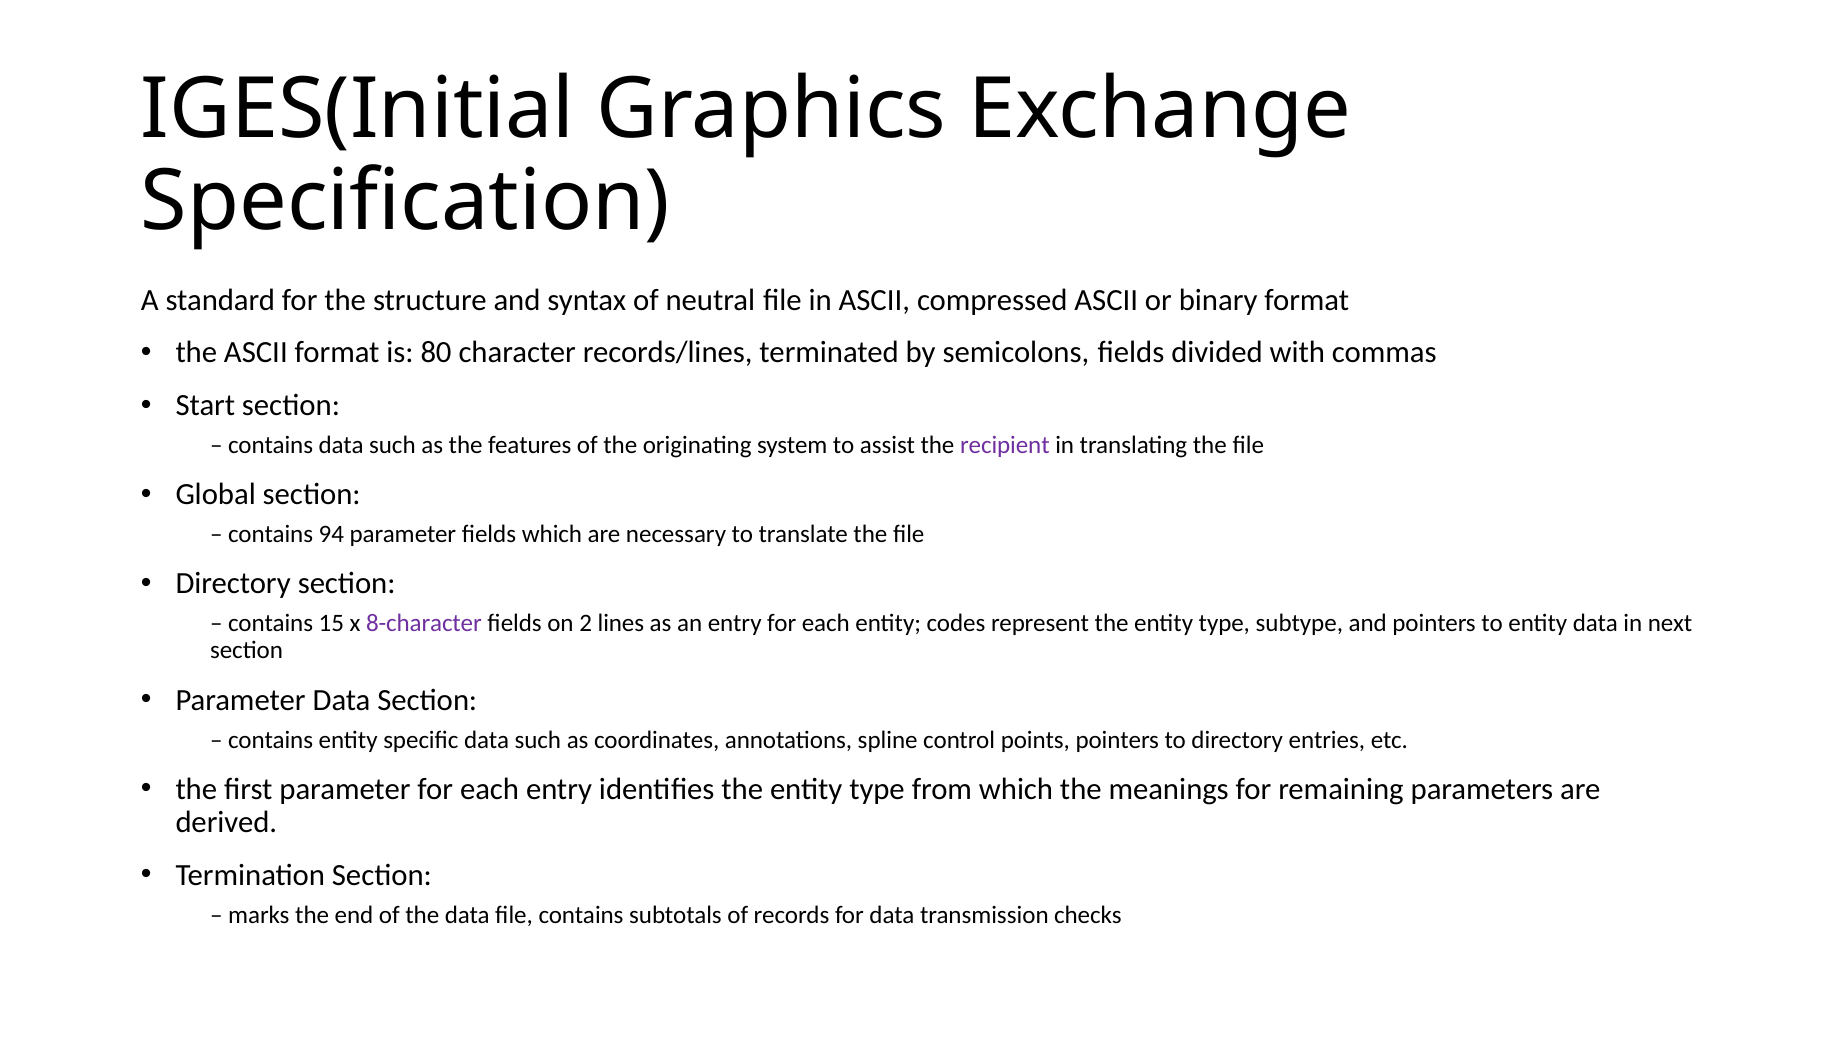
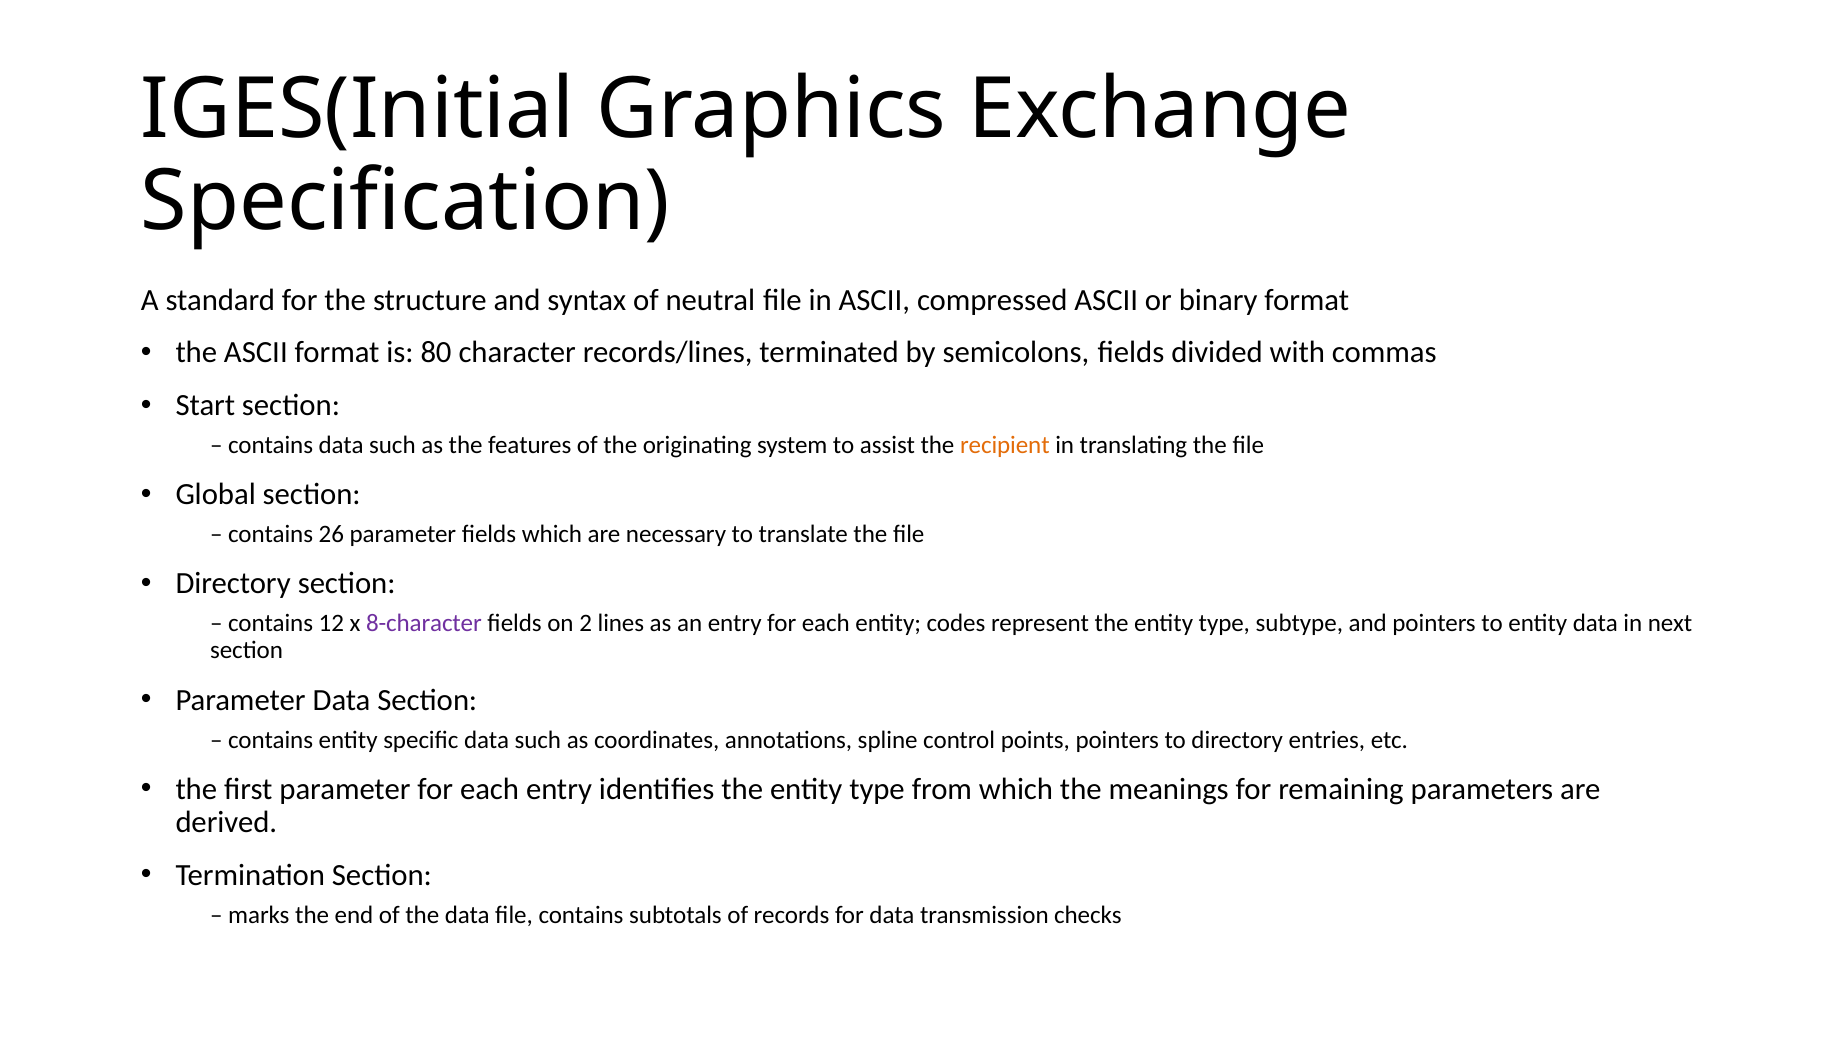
recipient colour: purple -> orange (1005, 445)
94: 94 -> 26 (331, 534)
15: 15 -> 12 (331, 623)
